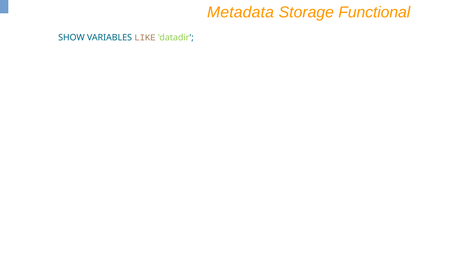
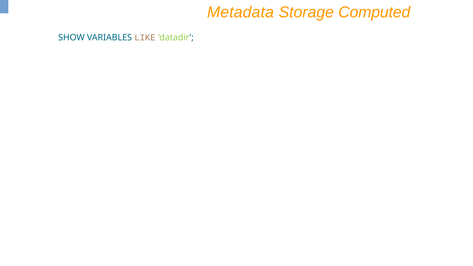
Functional: Functional -> Computed (374, 12)
